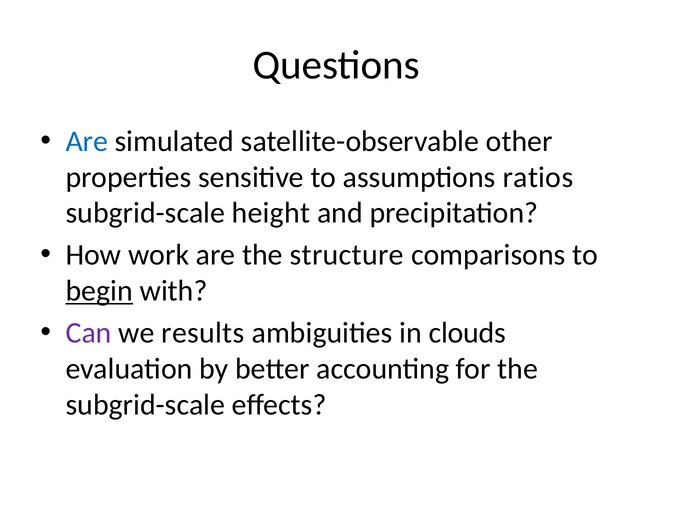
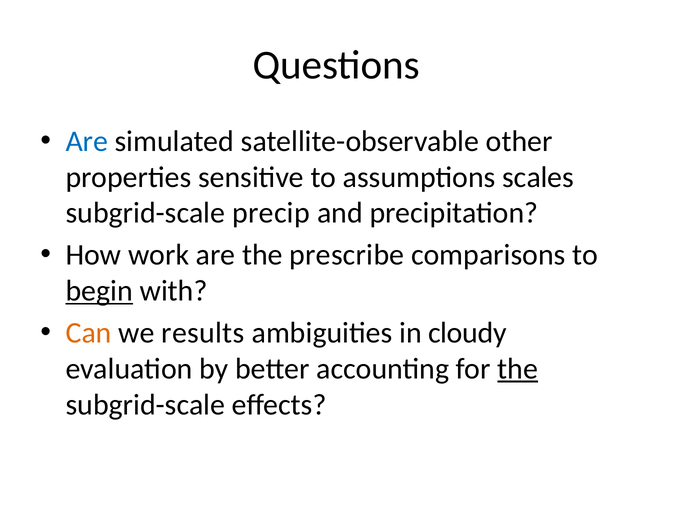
ratios: ratios -> scales (538, 177)
height: height -> precip (271, 213)
structure: structure -> prescribe (347, 255)
Can colour: purple -> orange (89, 333)
clouds: clouds -> cloudy (467, 333)
the underline: none -> present (518, 369)
